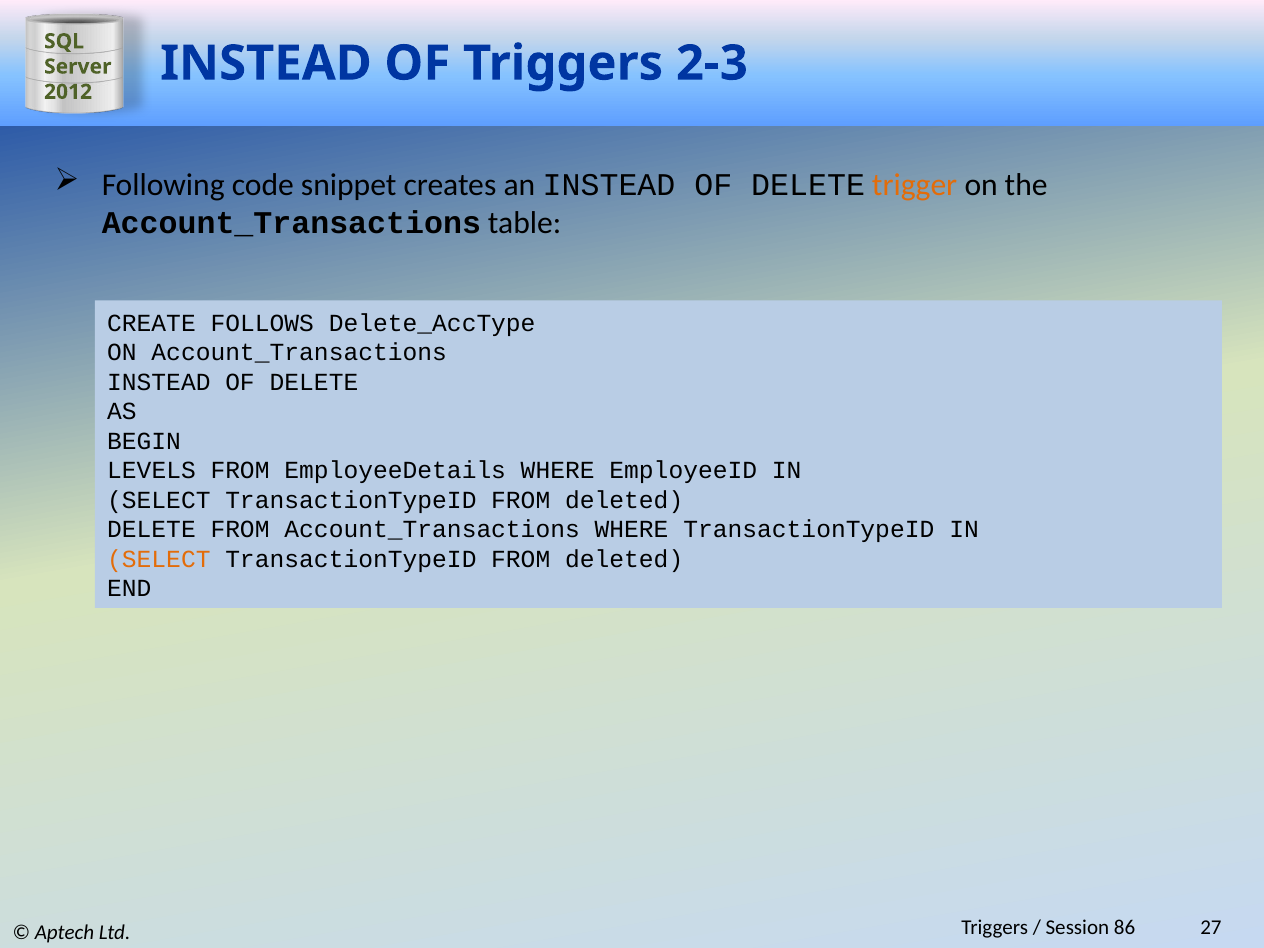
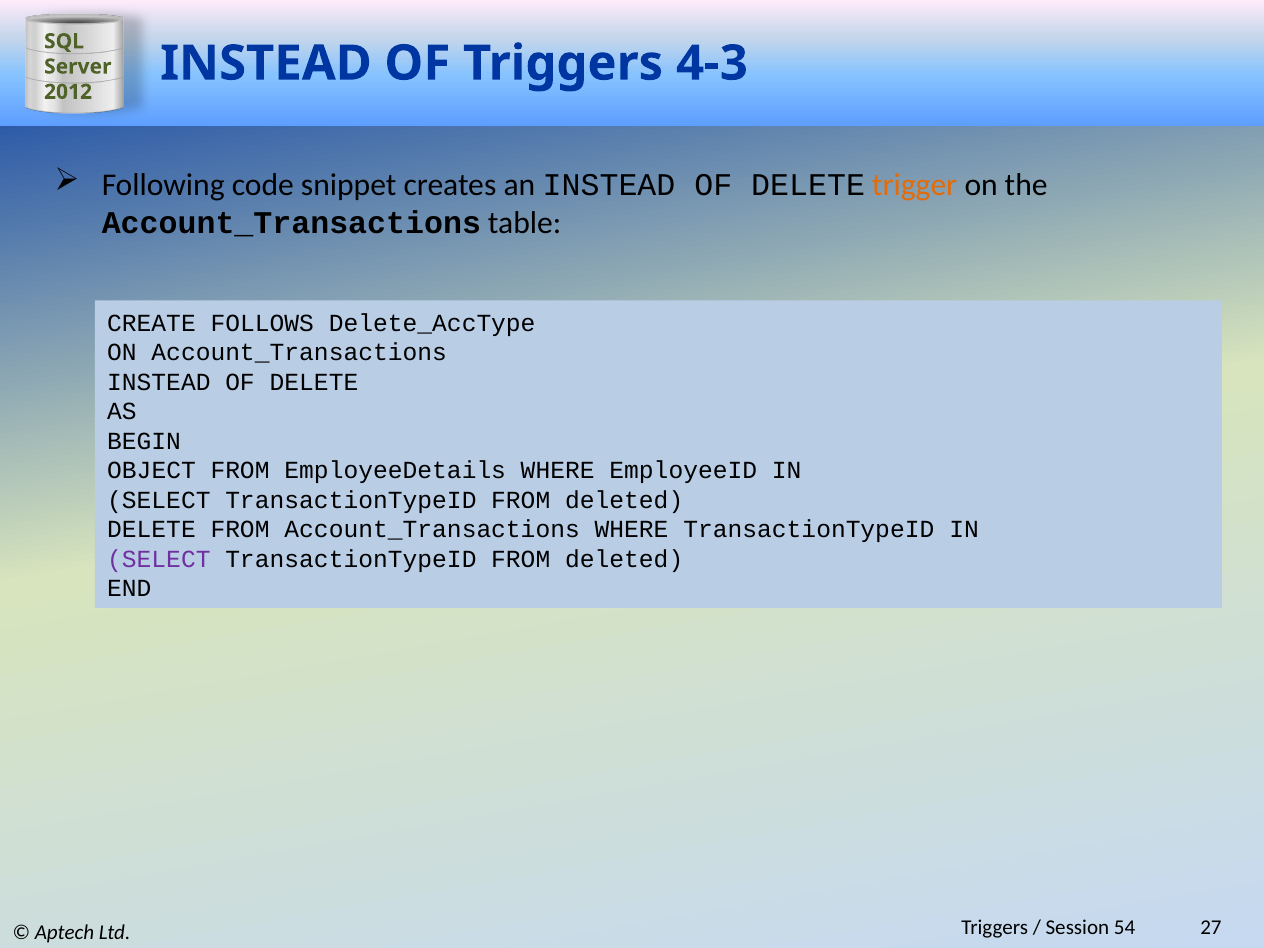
2-3: 2-3 -> 4-3 (712, 63)
LEVELS: LEVELS -> OBJECT (151, 471)
SELECT colour: orange -> purple (159, 559)
86: 86 -> 54 (1125, 927)
